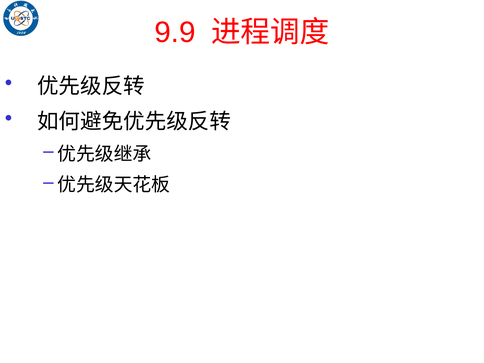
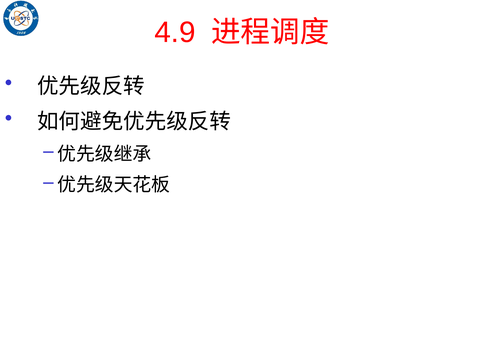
9.9: 9.9 -> 4.9 (175, 32)
